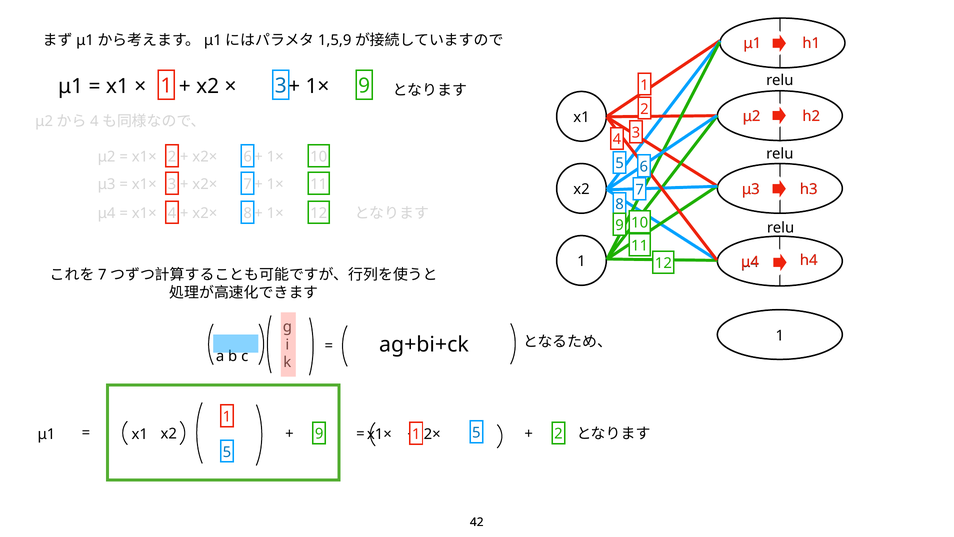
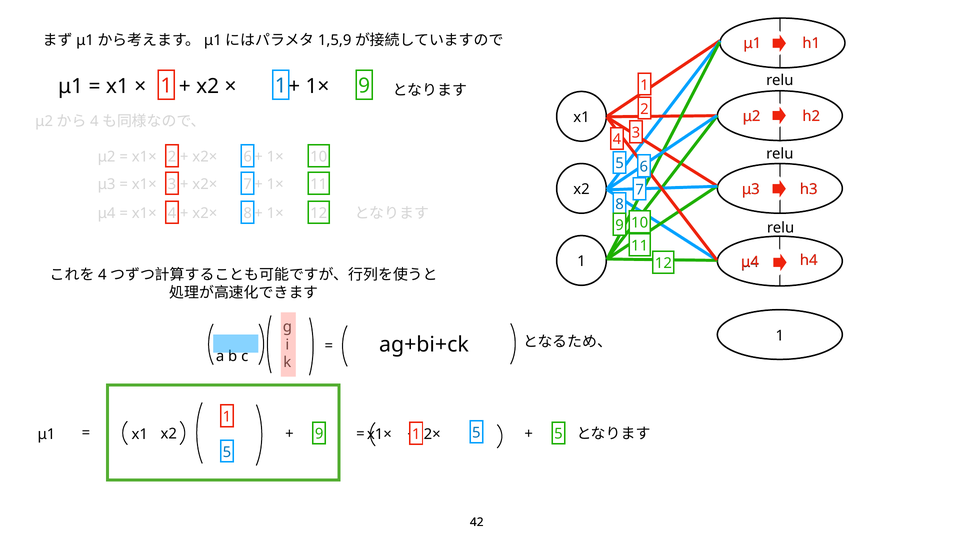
3: 3 -> 1 (281, 86)
7: 7 -> 4 (102, 275)
2: 2 -> 5 (558, 434)
